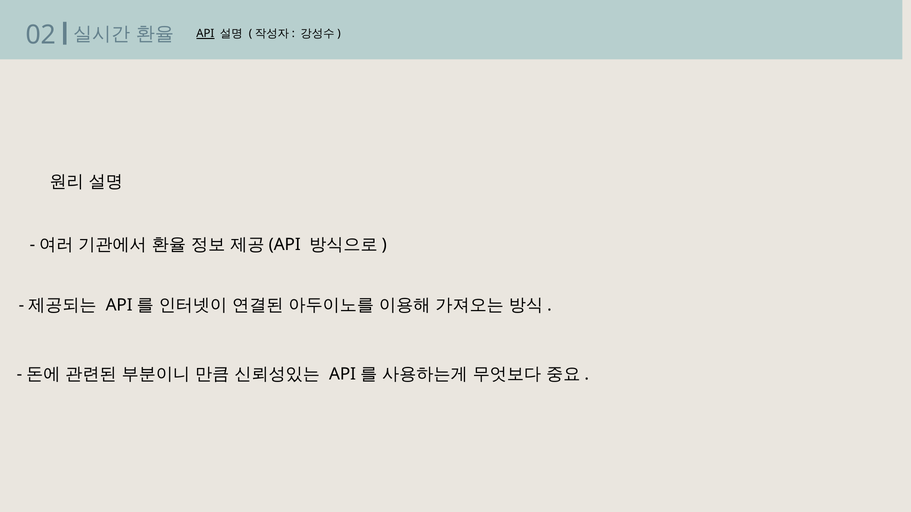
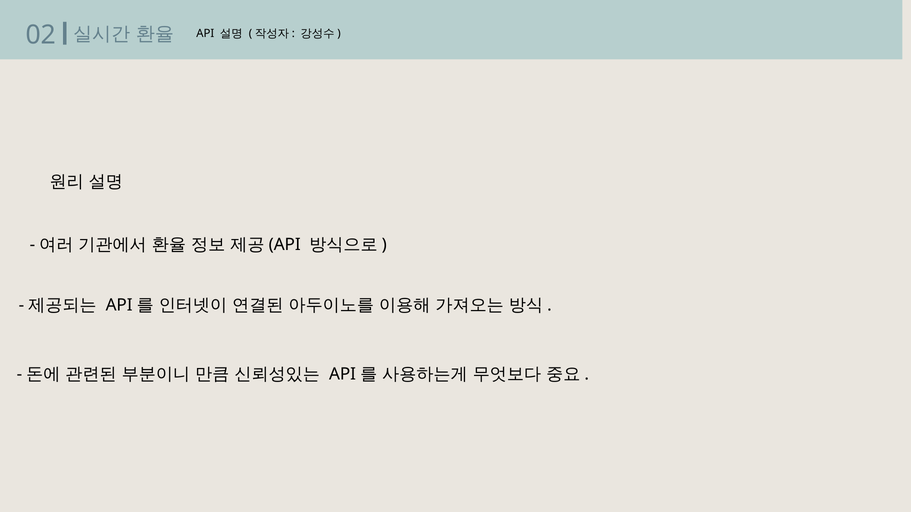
API underline: present -> none (205, 34)
